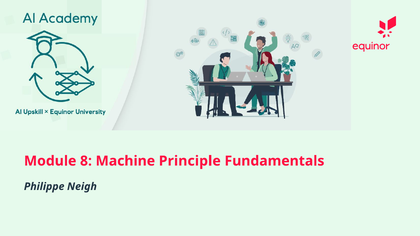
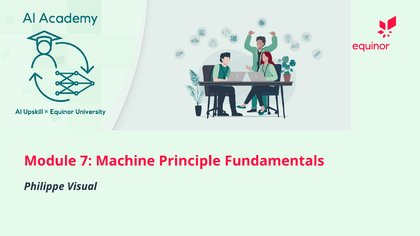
8: 8 -> 7 (86, 161)
Neigh: Neigh -> Visual (82, 187)
